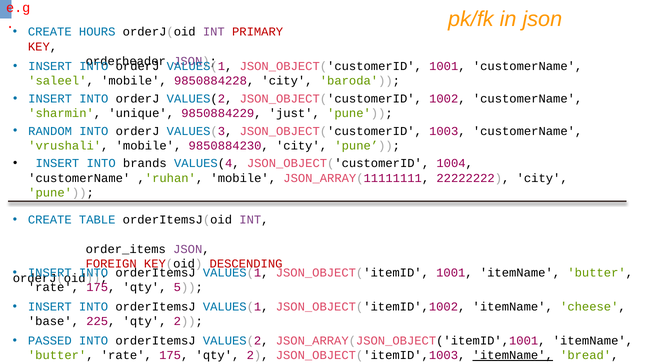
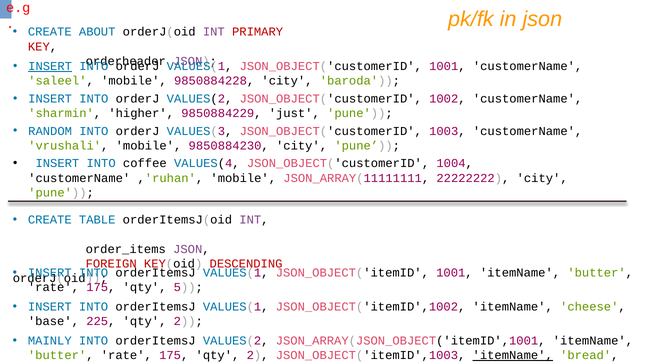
HOURS: HOURS -> ABOUT (97, 32)
INSERT underline: none -> present (50, 66)
unique: unique -> higher (141, 113)
brands: brands -> coffee (145, 164)
PASSED: PASSED -> MAINLY (50, 341)
